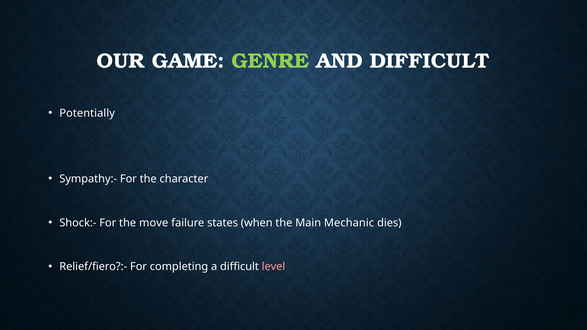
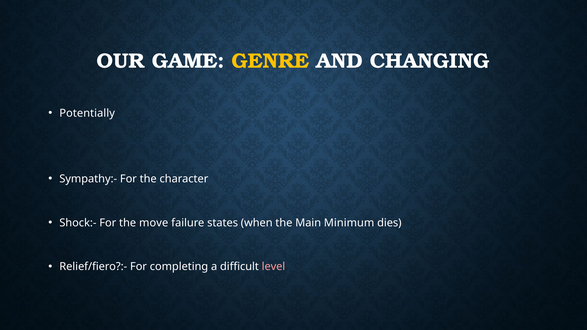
GENRE colour: light green -> yellow (270, 61)
AND DIFFICULT: DIFFICULT -> CHANGING (430, 61)
Mechanic: Mechanic -> Minimum (349, 223)
